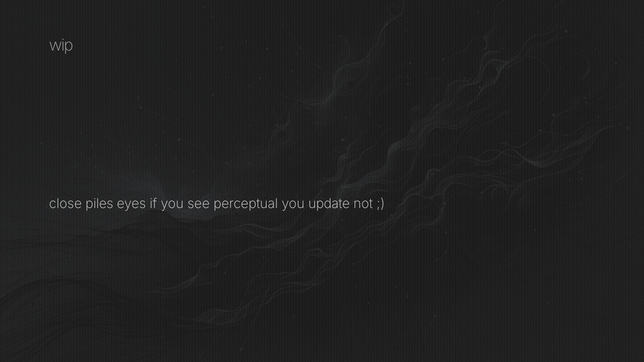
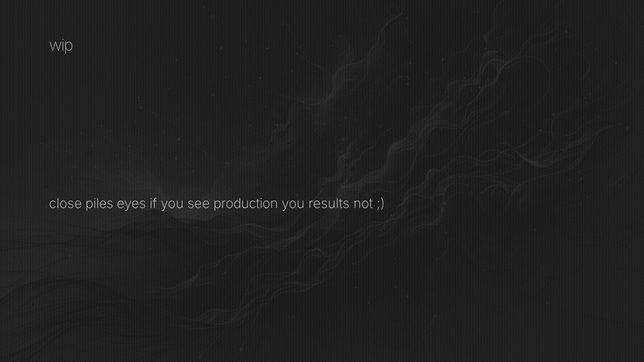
perceptual: perceptual -> production (246, 204)
update: update -> results (329, 204)
